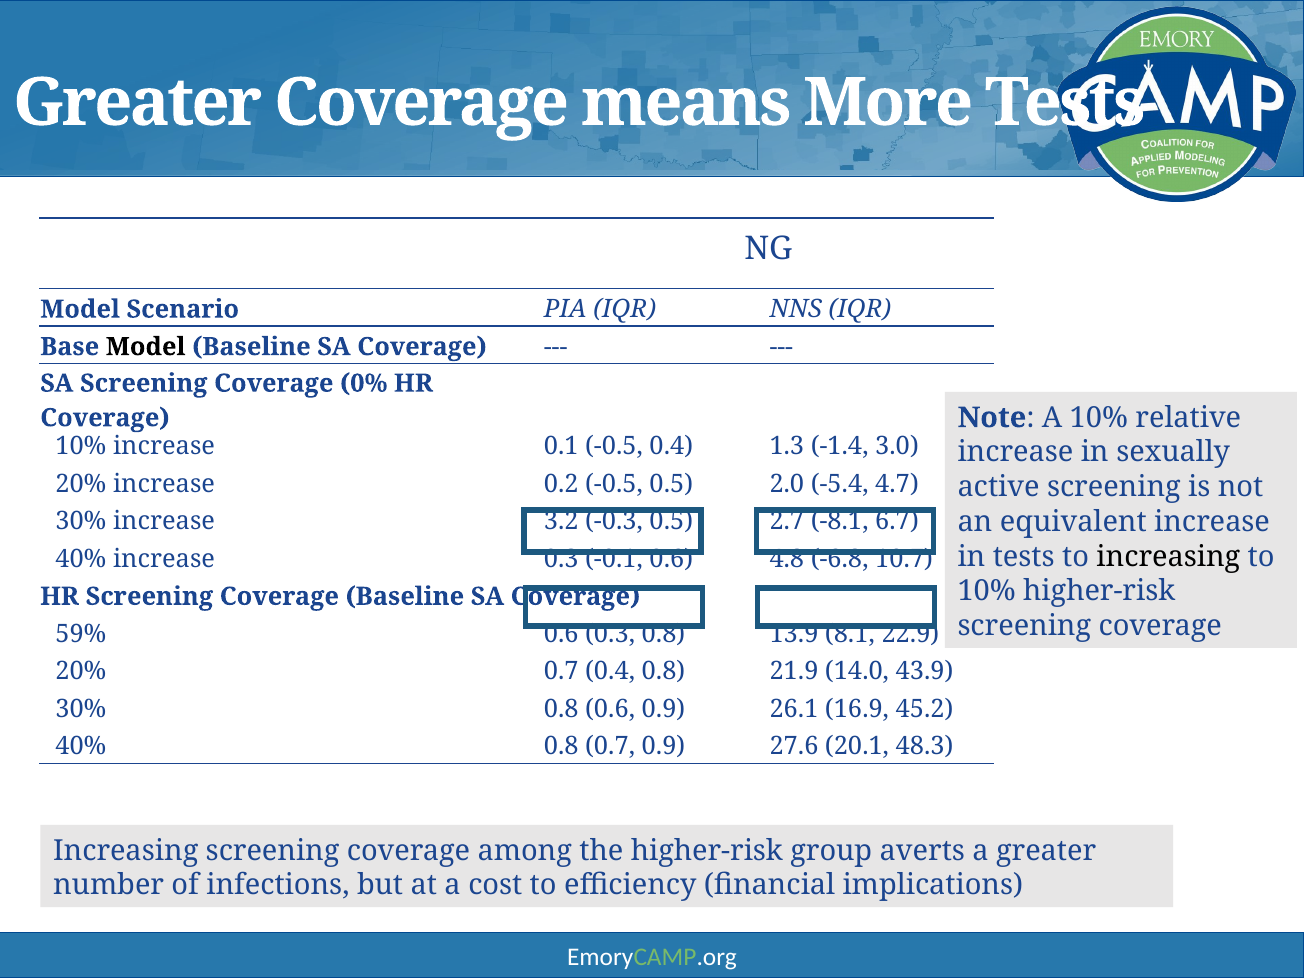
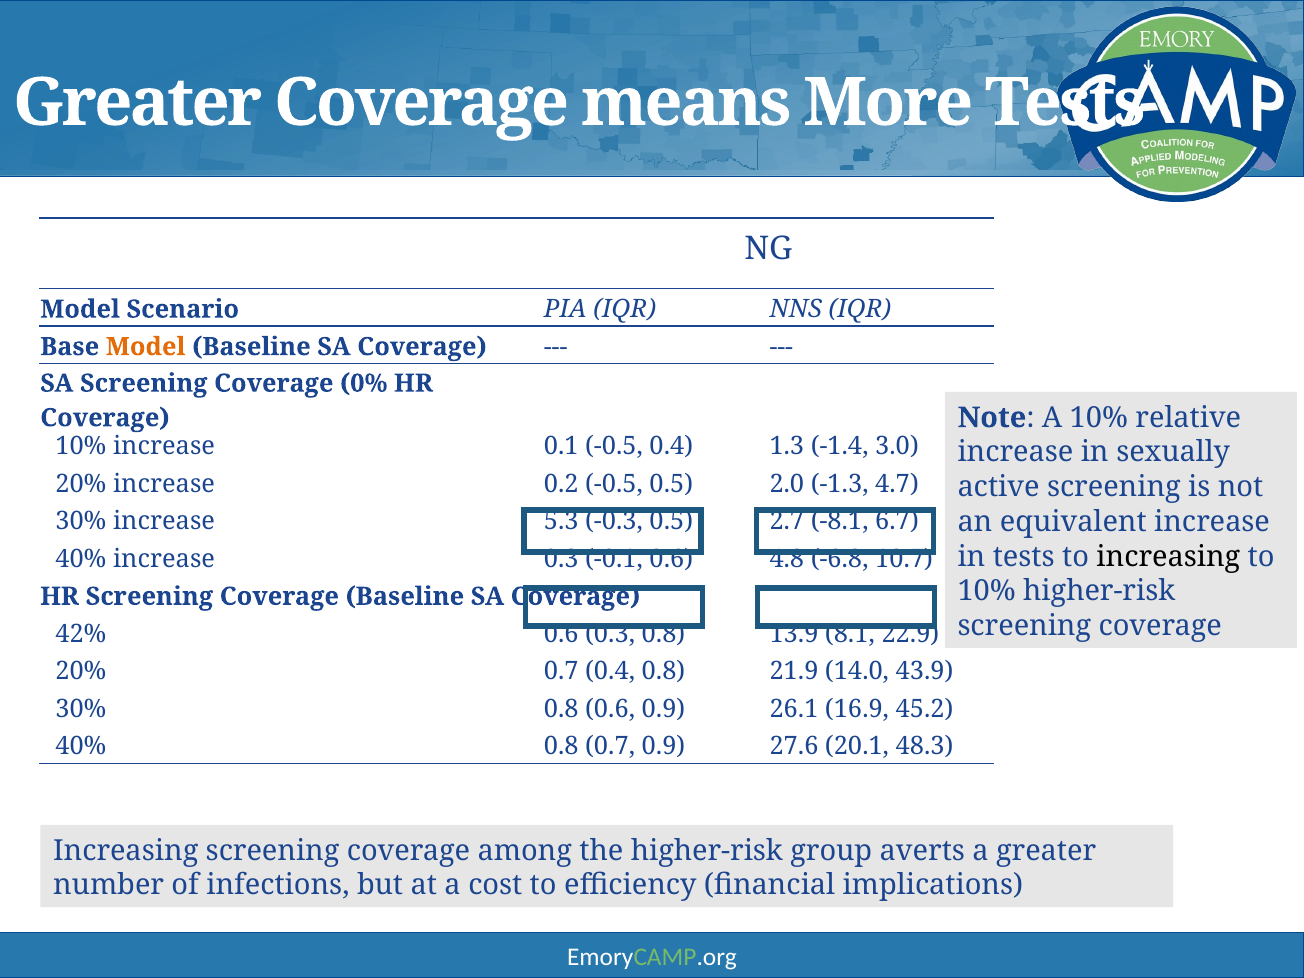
Model colour: black -> orange (146, 347)
-5.4: -5.4 -> -1.3 (840, 484)
3.2: 3.2 -> 5.3 (561, 521)
59%: 59% -> 42% (81, 634)
